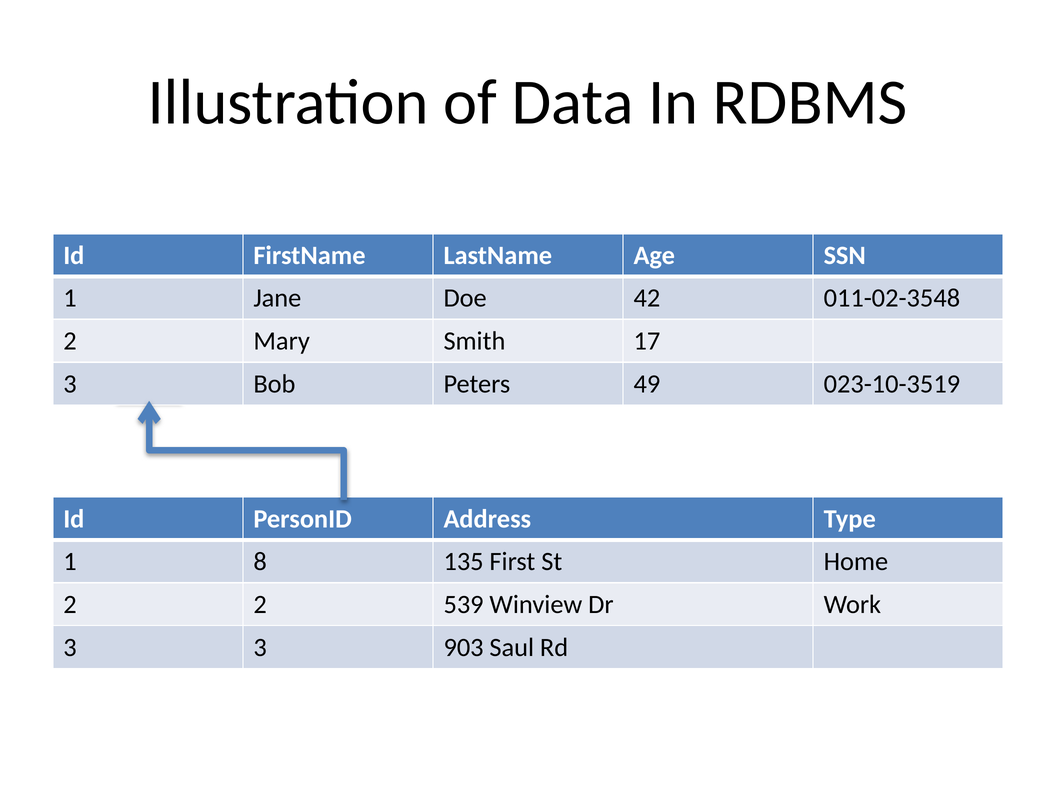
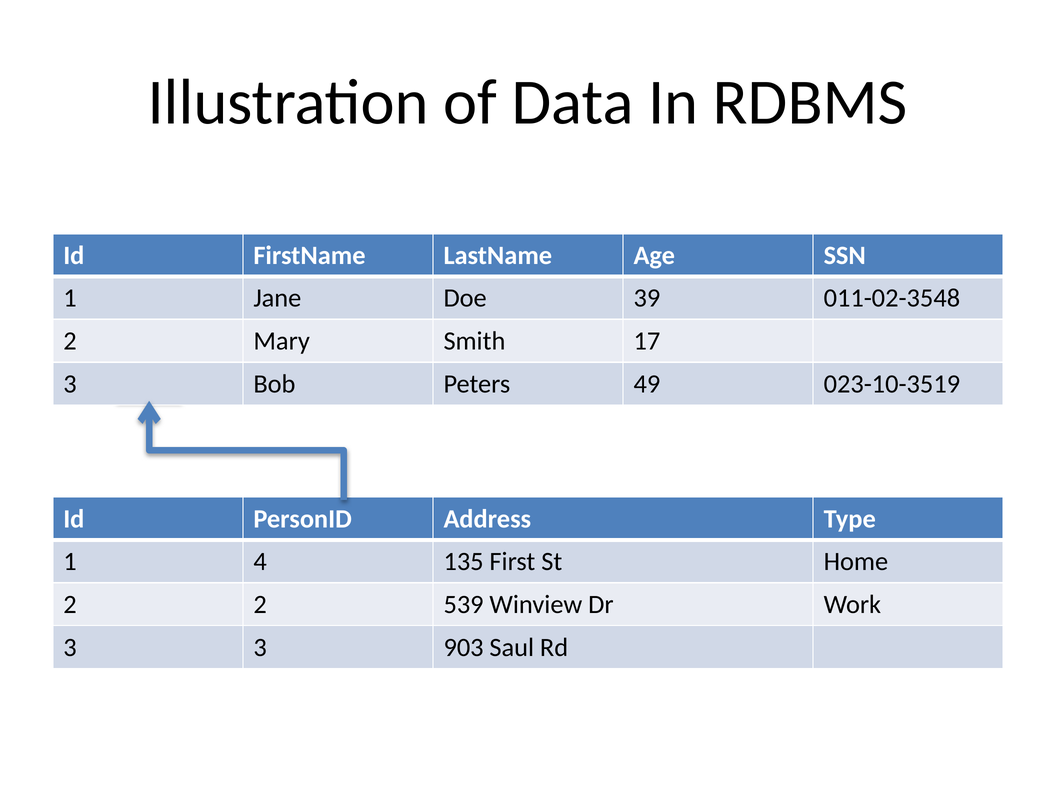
42: 42 -> 39 (647, 298)
8: 8 -> 4 (260, 562)
